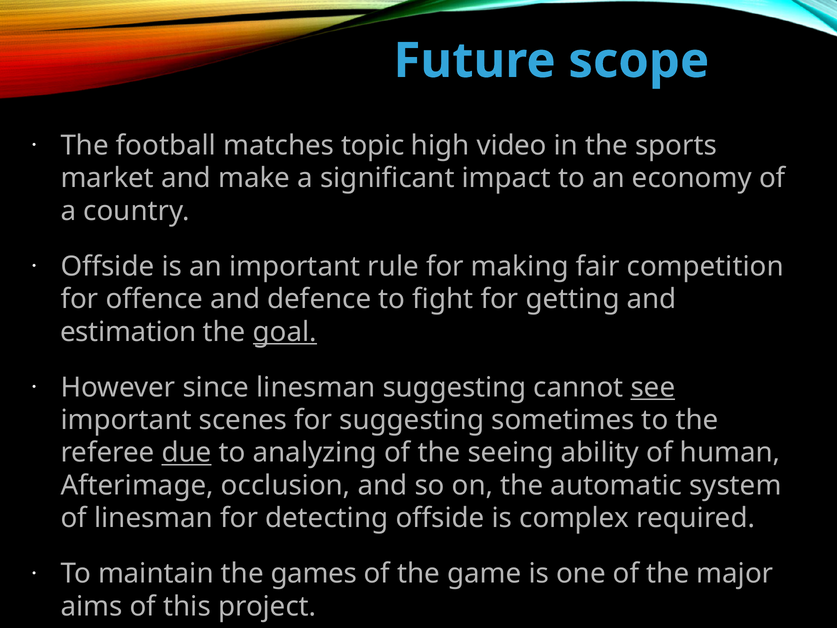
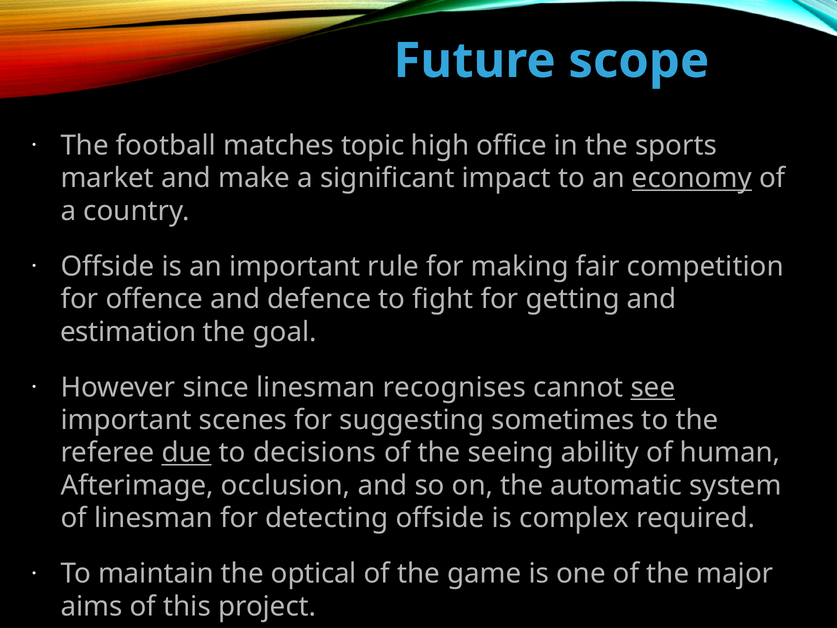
video: video -> office (512, 145)
economy underline: none -> present (692, 178)
goal underline: present -> none (285, 332)
linesman suggesting: suggesting -> recognises (454, 387)
analyzing: analyzing -> decisions (315, 453)
games: games -> optical (314, 574)
